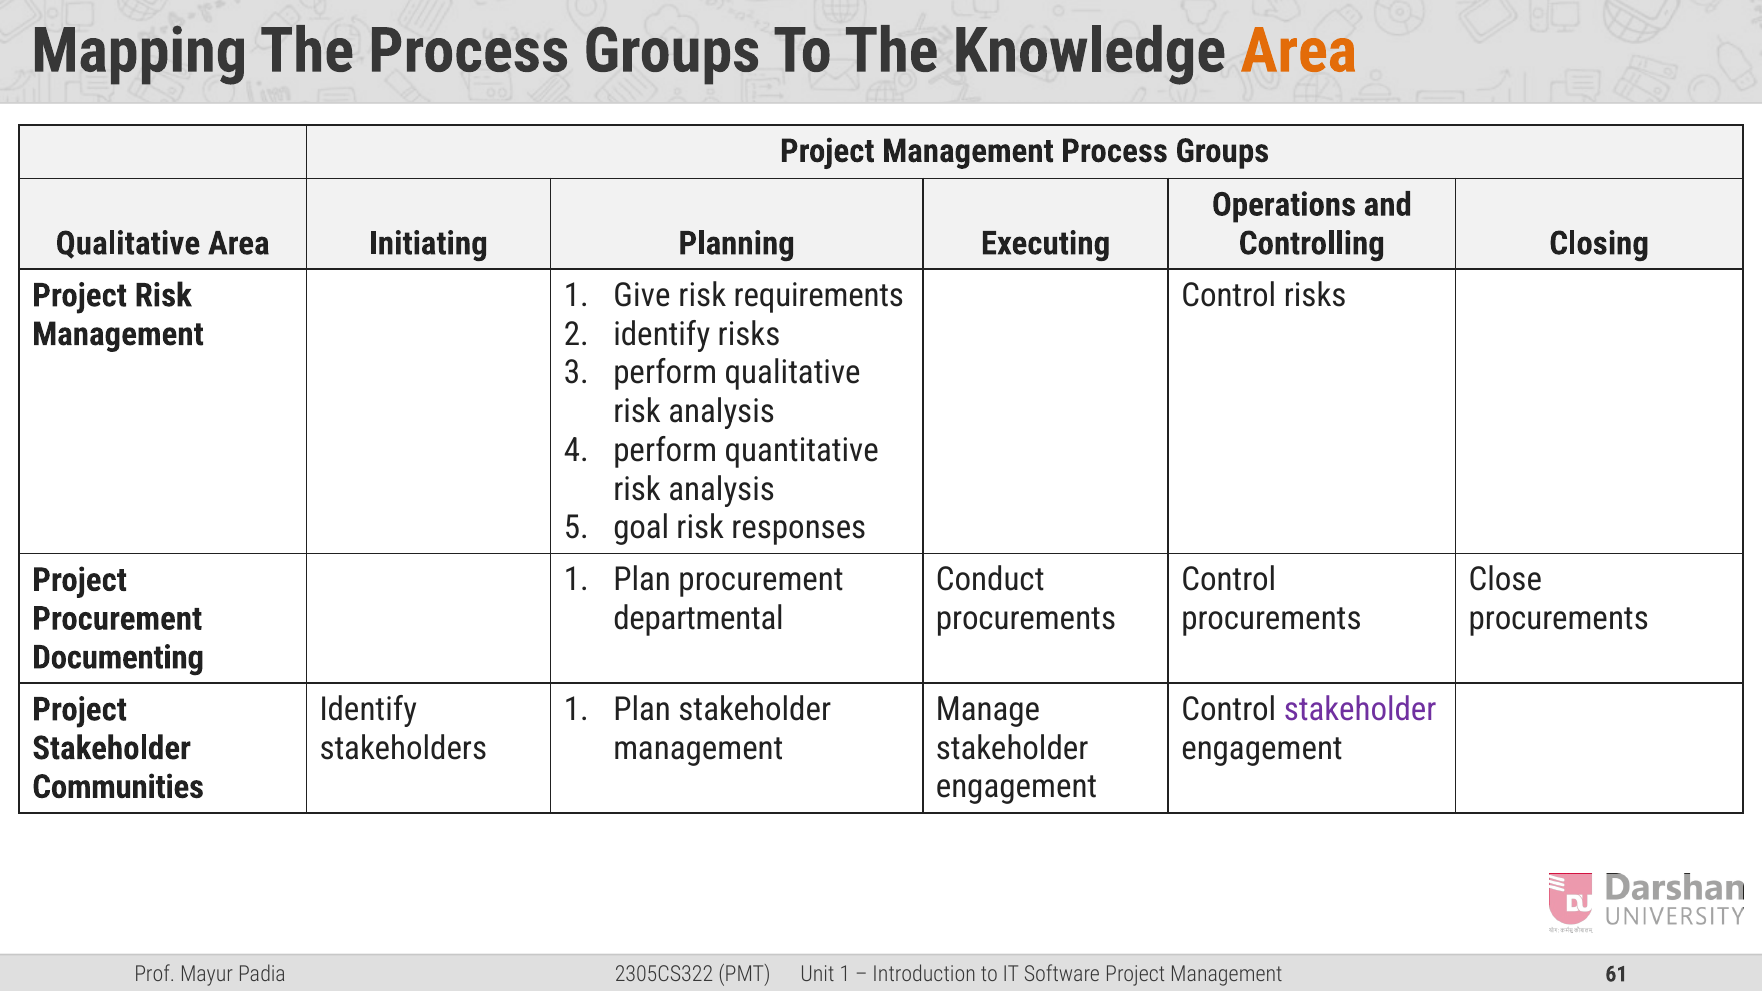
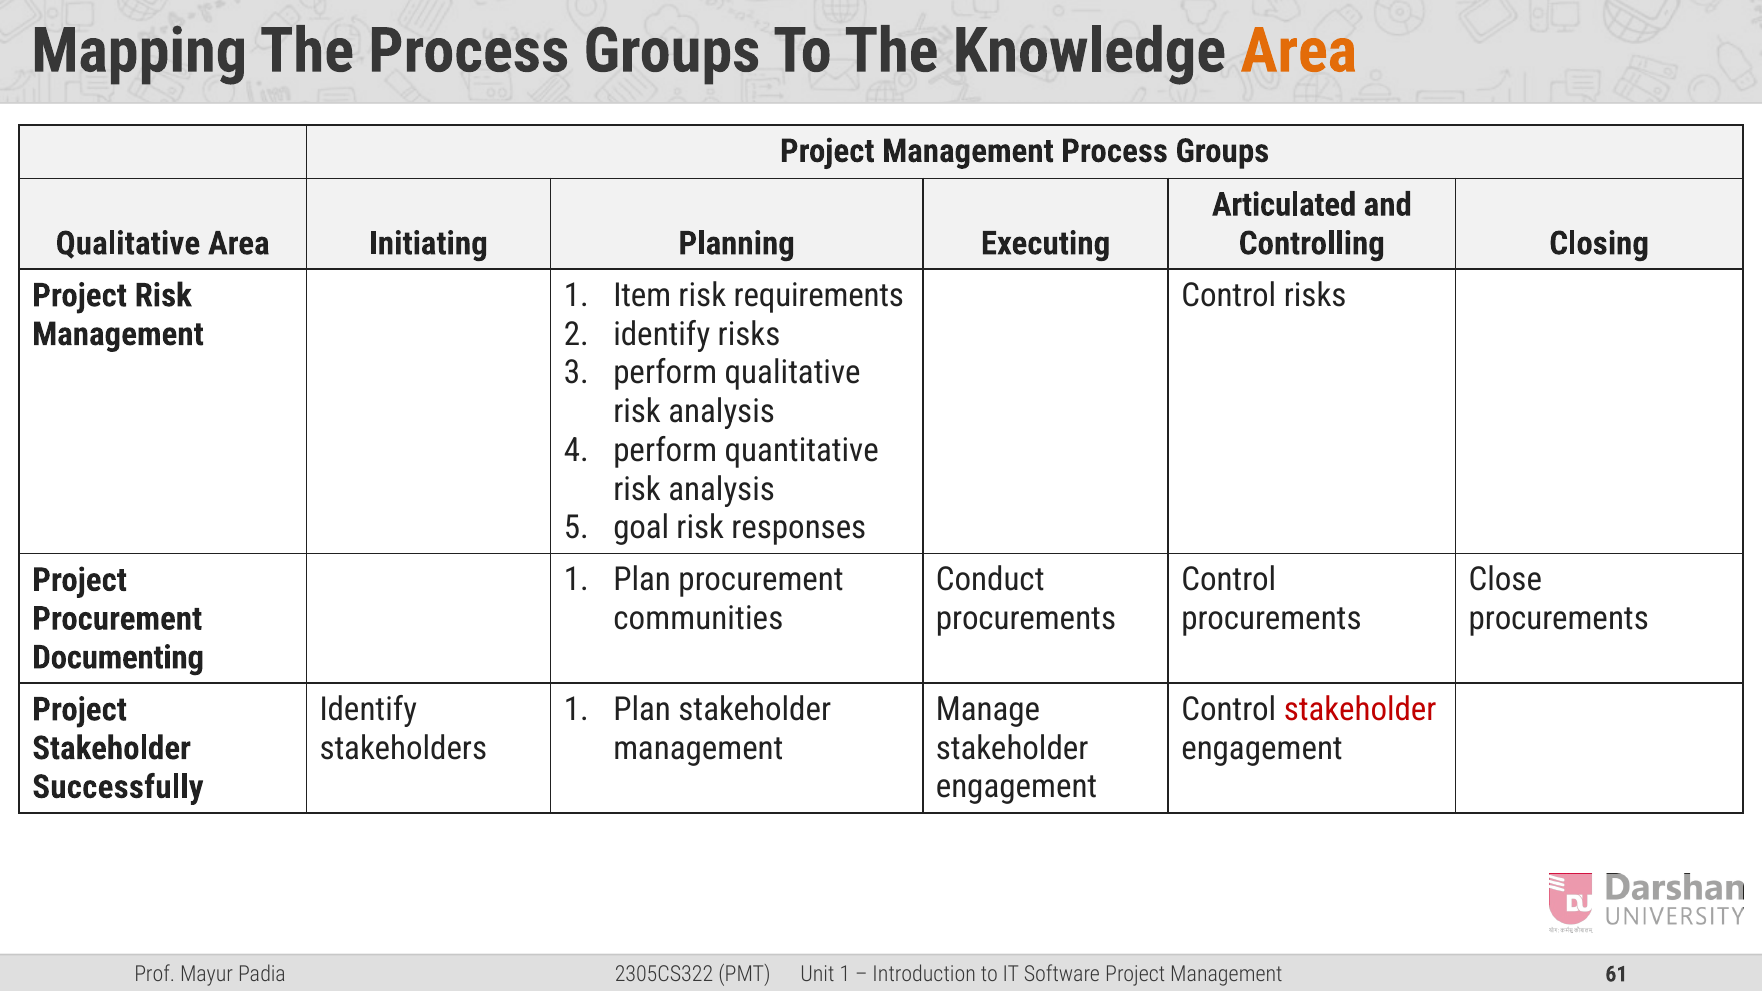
Operations: Operations -> Articulated (1284, 205)
Give: Give -> Item (642, 295)
departmental: departmental -> communities (698, 619)
stakeholder colour: purple -> red (1360, 710)
Communities: Communities -> Successfully (118, 787)
